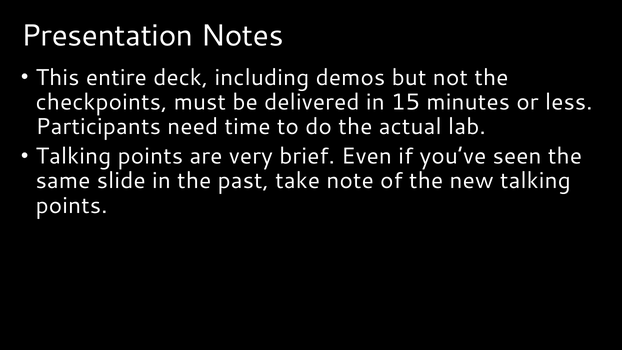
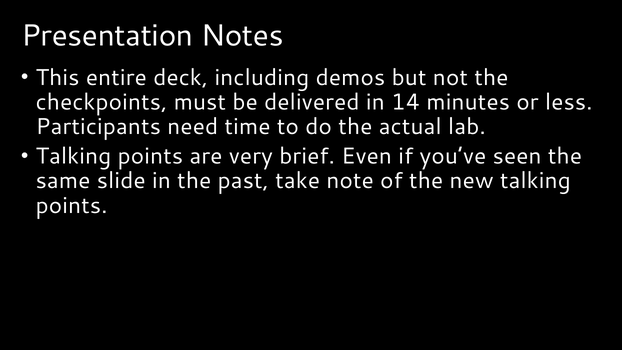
15: 15 -> 14 (406, 102)
